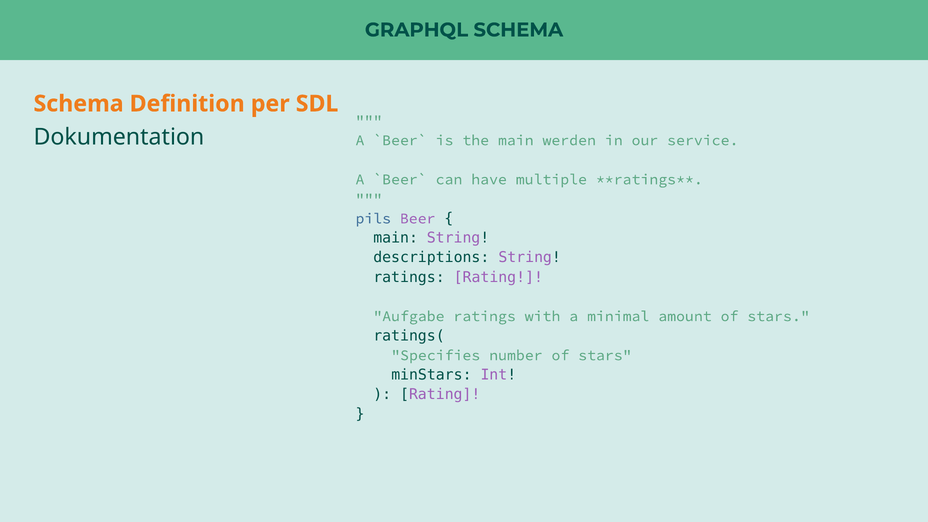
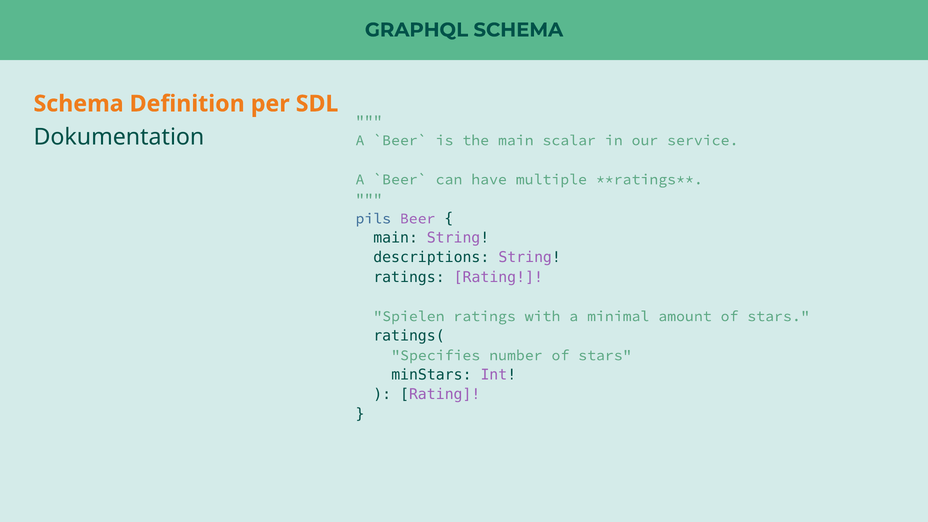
werden: werden -> scalar (569, 140)
Aufgabe: Aufgabe -> Spielen (409, 316)
